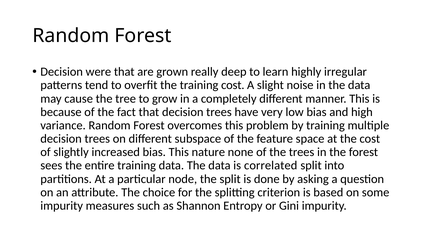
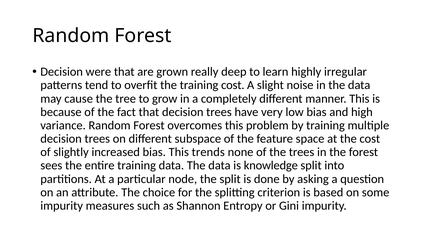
nature: nature -> trends (208, 152)
correlated: correlated -> knowledge (271, 166)
